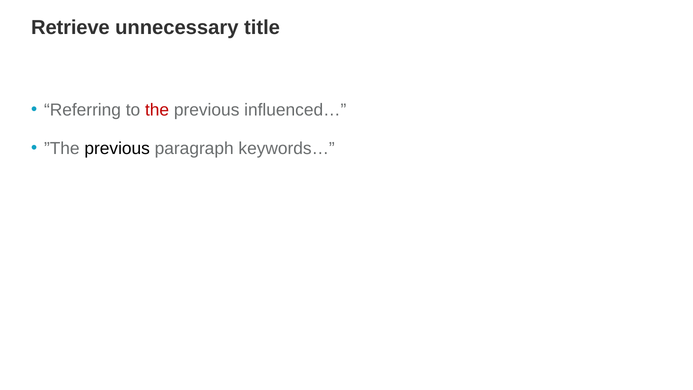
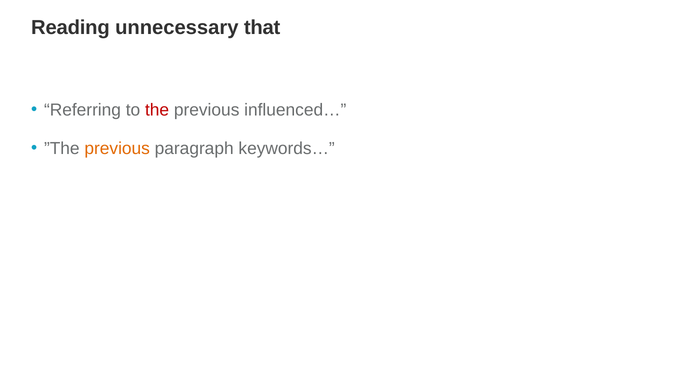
Retrieve: Retrieve -> Reading (70, 27)
title: title -> that (262, 27)
previous colour: black -> orange (117, 148)
